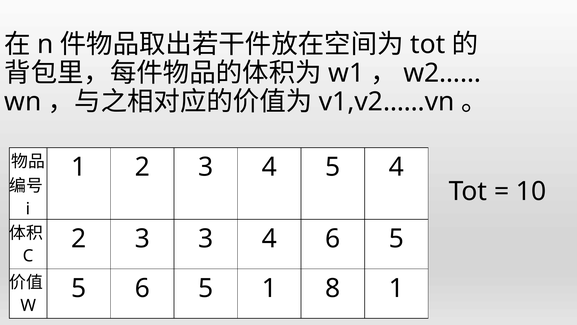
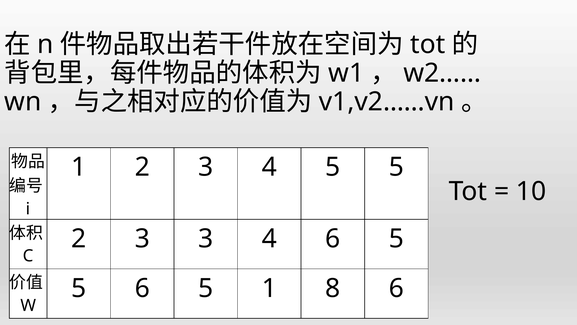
5 4: 4 -> 5 (396, 167)
8 1: 1 -> 6 (396, 288)
